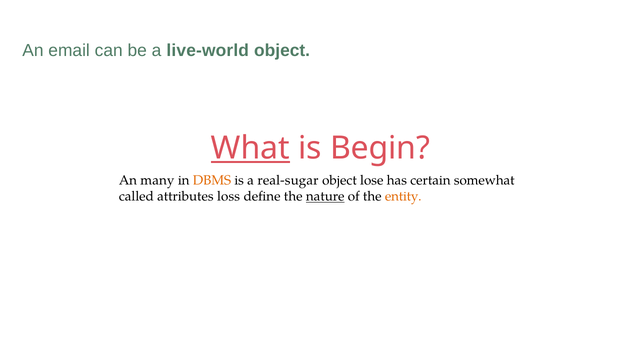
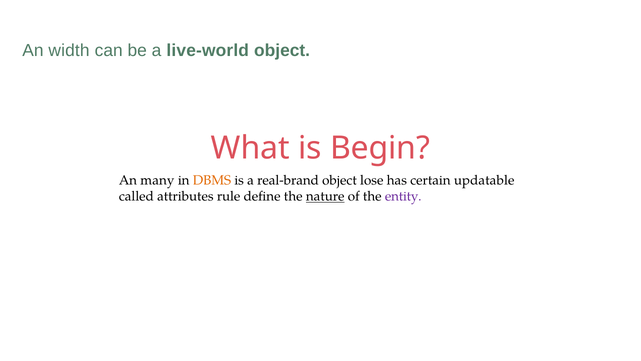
email: email -> width (69, 50)
What underline: present -> none (250, 148)
real-sugar: real-sugar -> real-brand (288, 180)
somewhat: somewhat -> updatable (484, 180)
loss: loss -> rule (229, 196)
entity colour: orange -> purple (403, 196)
